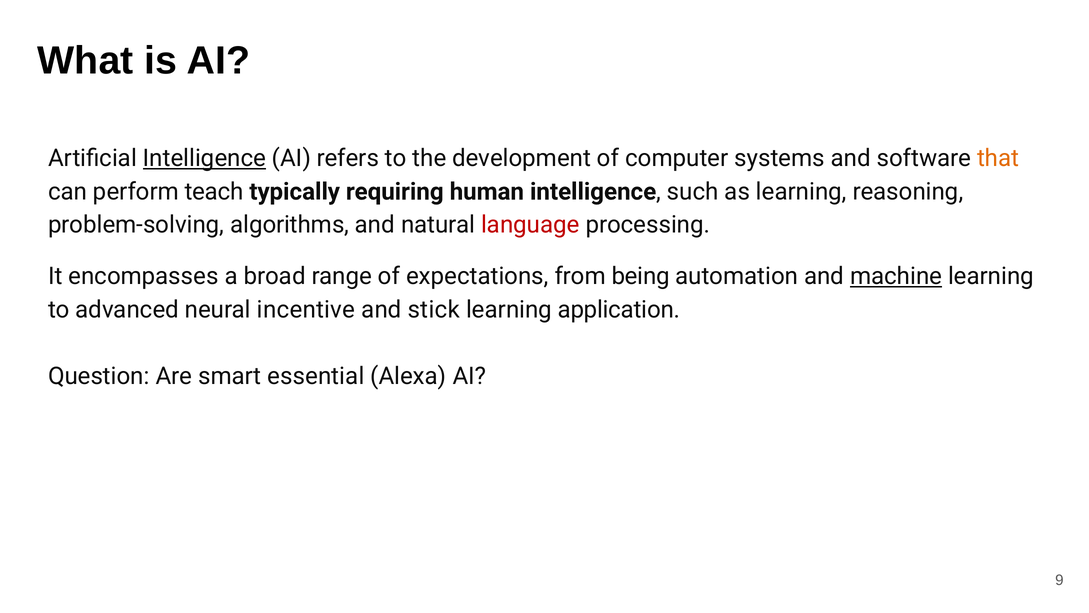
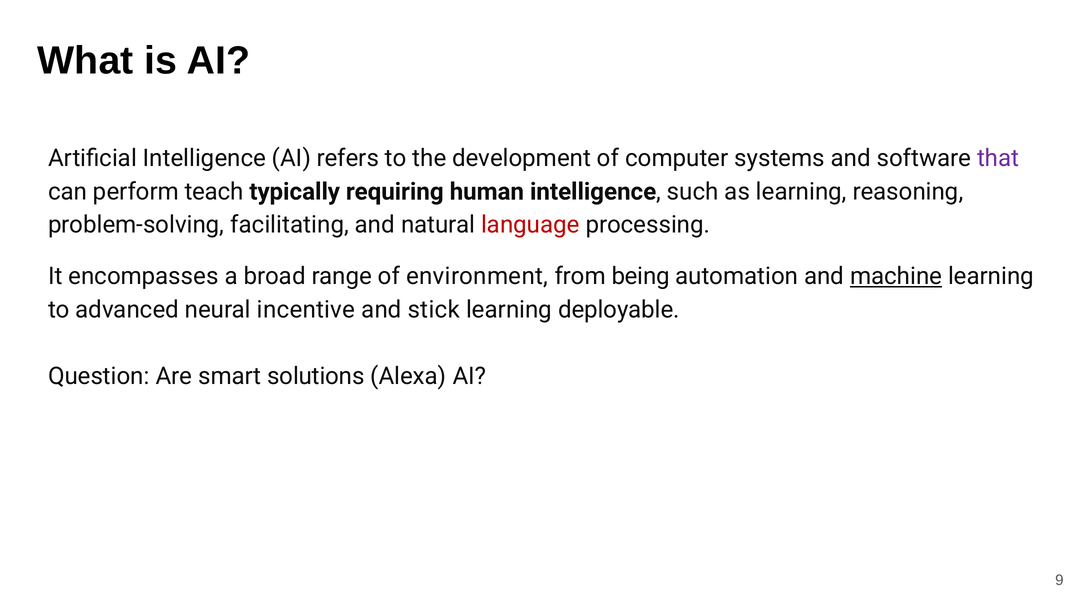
Intelligence underline: present -> none (204, 158)
that colour: orange -> purple (998, 158)
algorithms: algorithms -> facilitating (290, 225)
expectations: expectations -> environment (477, 276)
application: application -> deployable (619, 310)
essential: essential -> solutions (316, 376)
